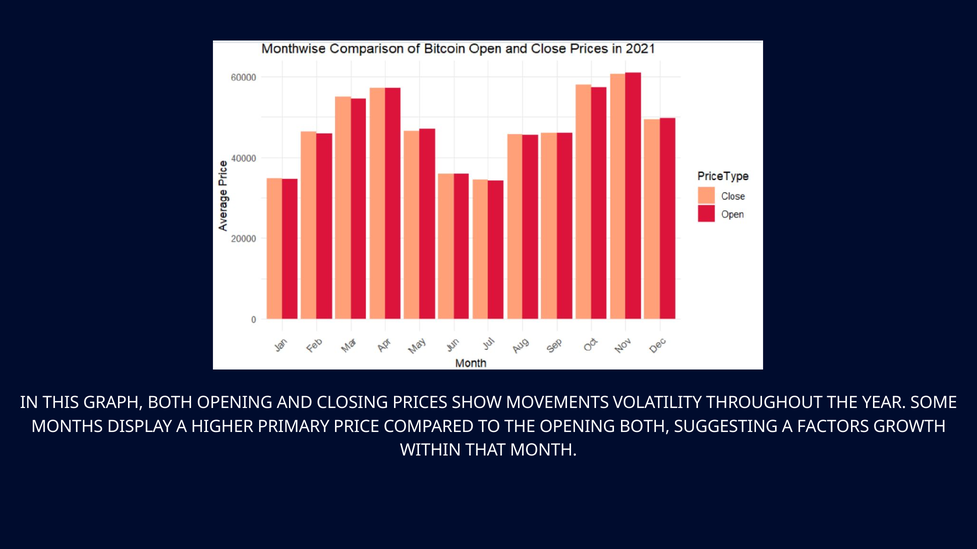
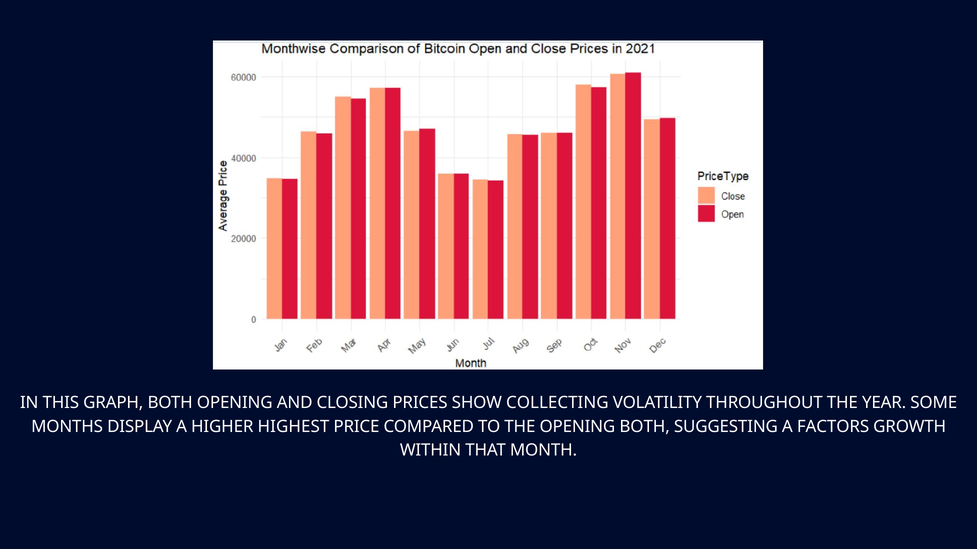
MOVEMENTS: MOVEMENTS -> COLLECTING (557, 403)
PRIMARY: PRIMARY -> HIGHEST (293, 427)
